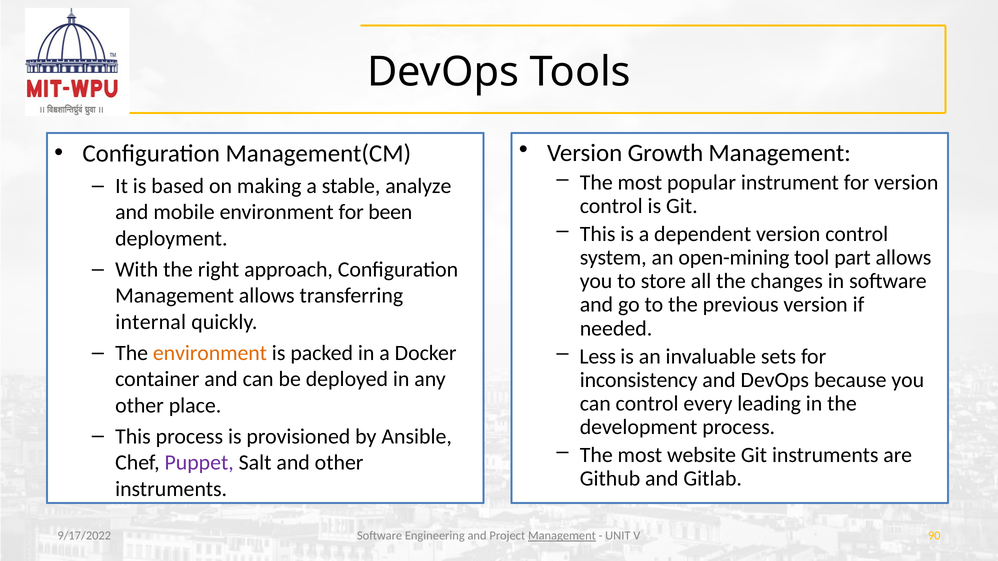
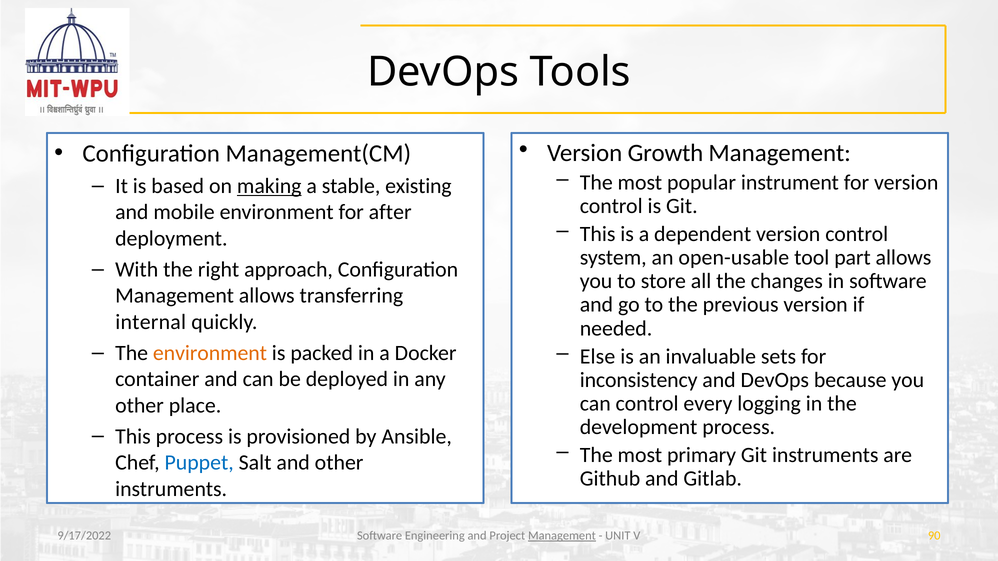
making underline: none -> present (269, 186)
analyze: analyze -> existing (418, 186)
been: been -> after (390, 212)
open-mining: open-mining -> open-usable (734, 258)
Less: Less -> Else (598, 357)
leading: leading -> logging (769, 404)
website: website -> primary (702, 455)
Puppet colour: purple -> blue (199, 463)
